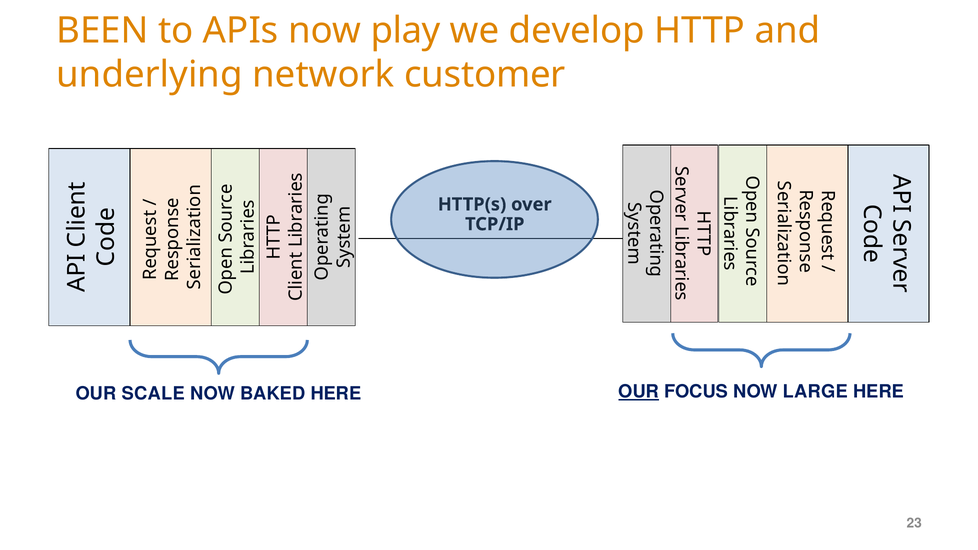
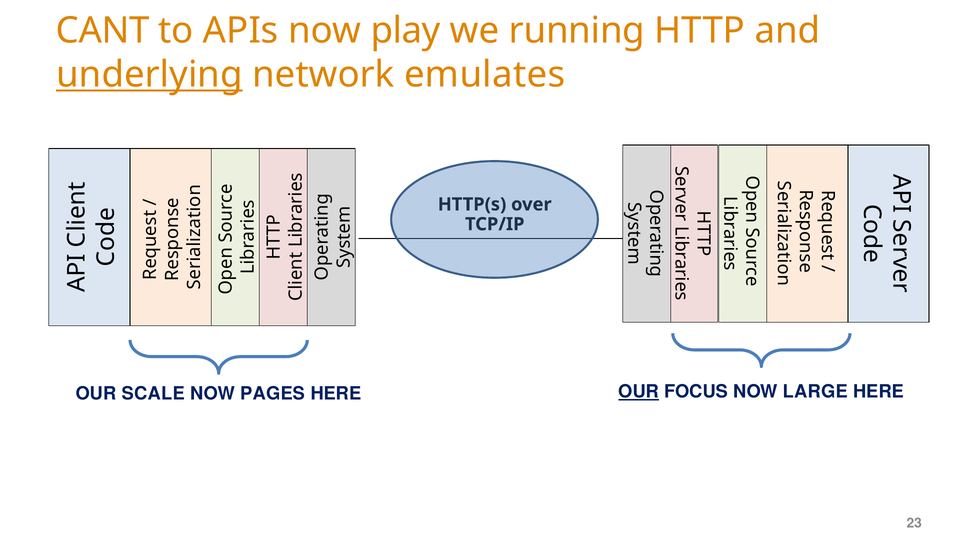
BEEN: BEEN -> CANT (103, 31)
develop: develop -> running (577, 31)
underlying underline: none -> present (149, 75)
customer: customer -> emulates (485, 75)
BAKED: BAKED -> PAGES (273, 394)
